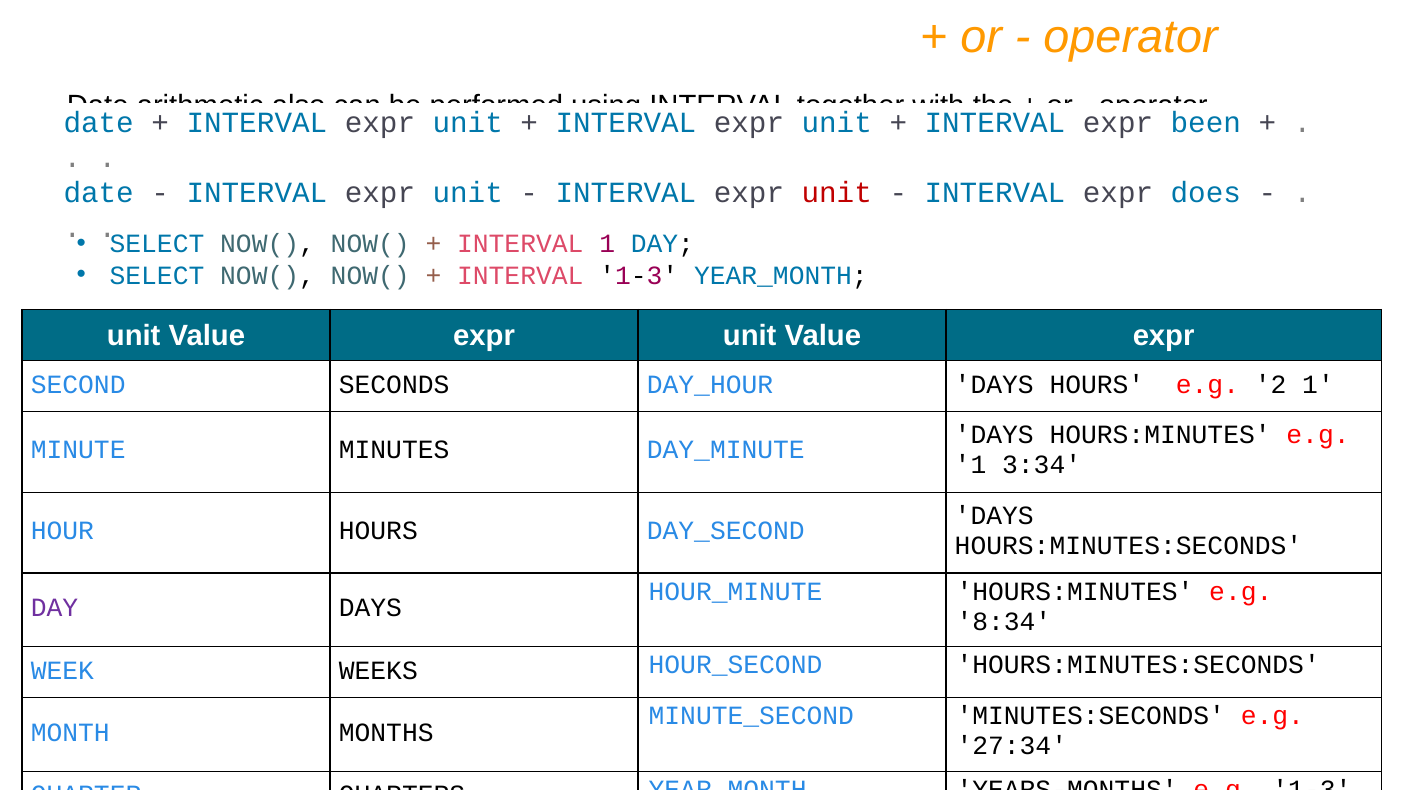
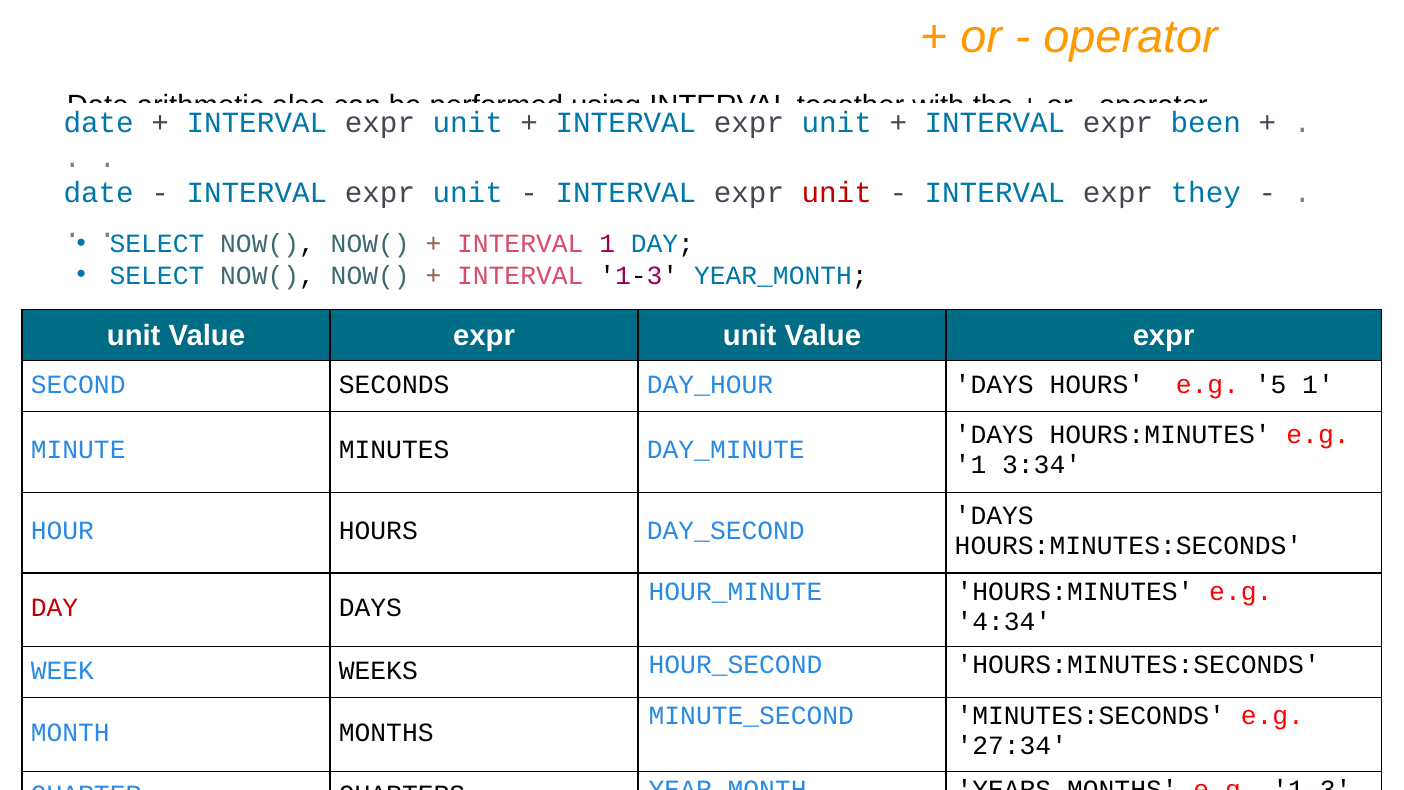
does: does -> they (1206, 193)
2: 2 -> 5 (1271, 384)
DAY colour: purple -> red (54, 608)
8:34: 8:34 -> 4:34 (1004, 621)
